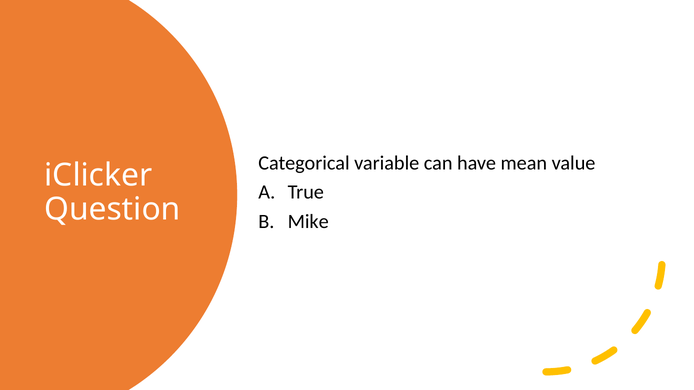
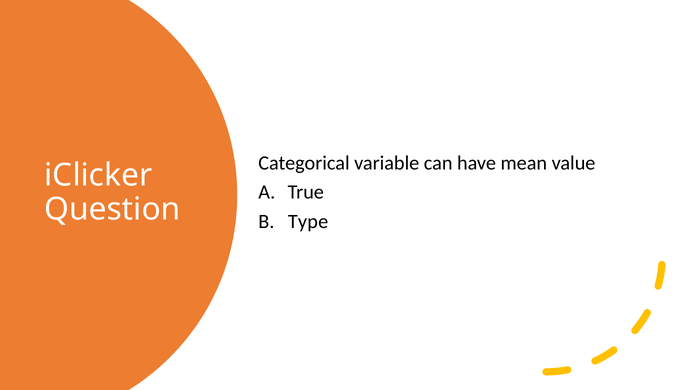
Mike: Mike -> Type (308, 222)
